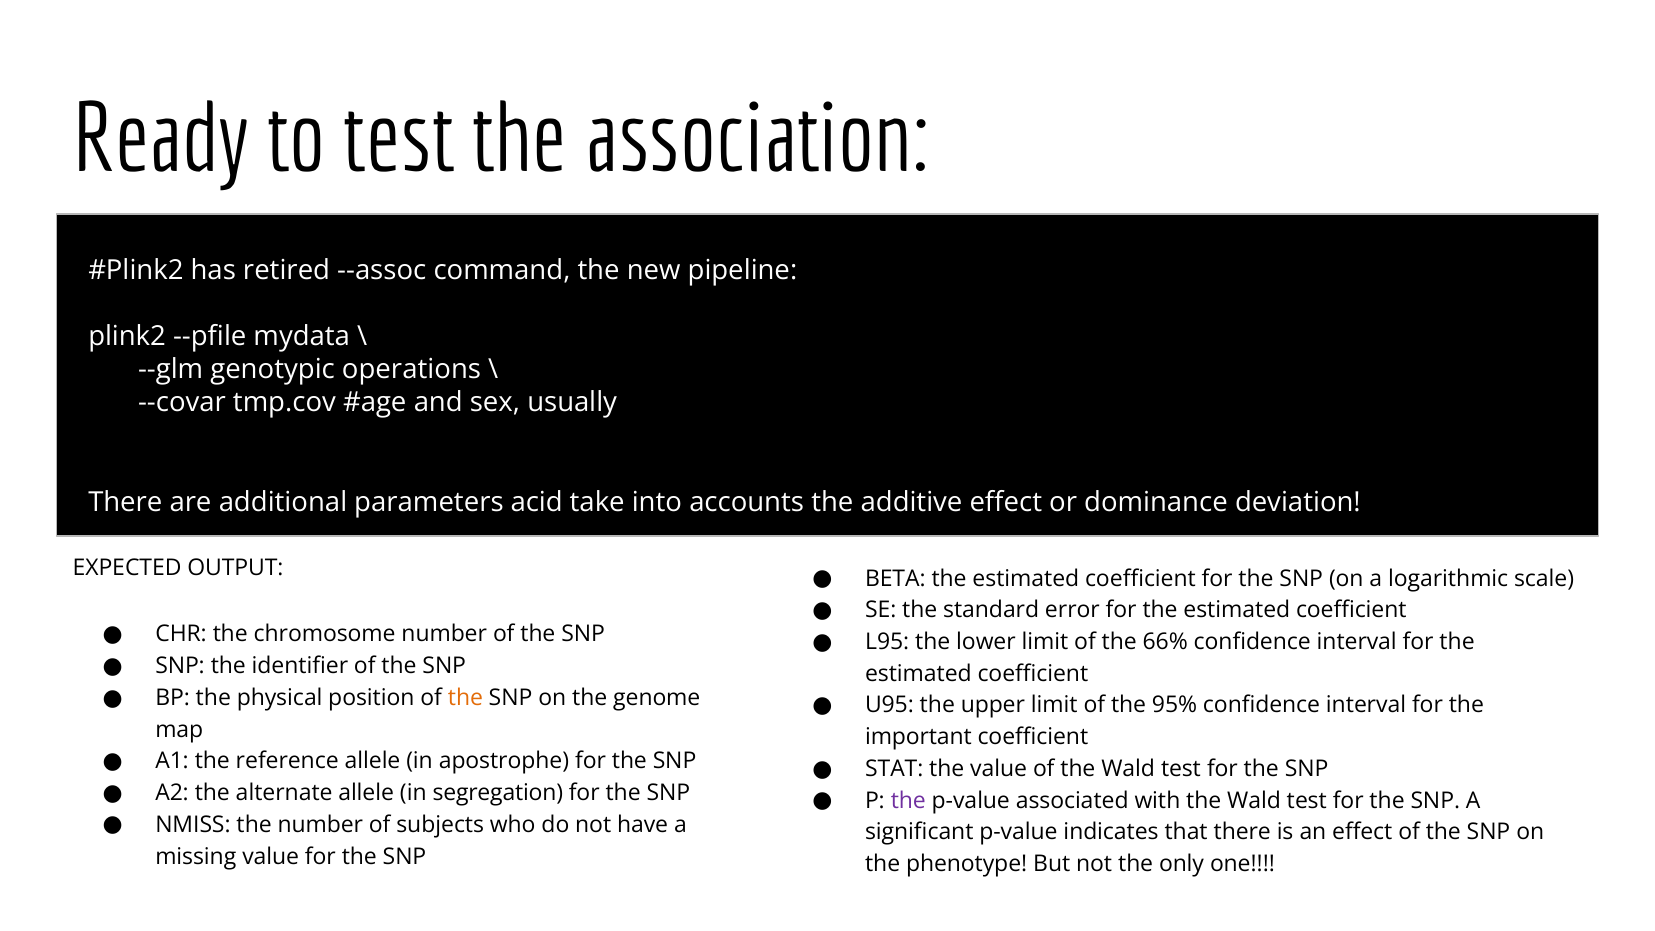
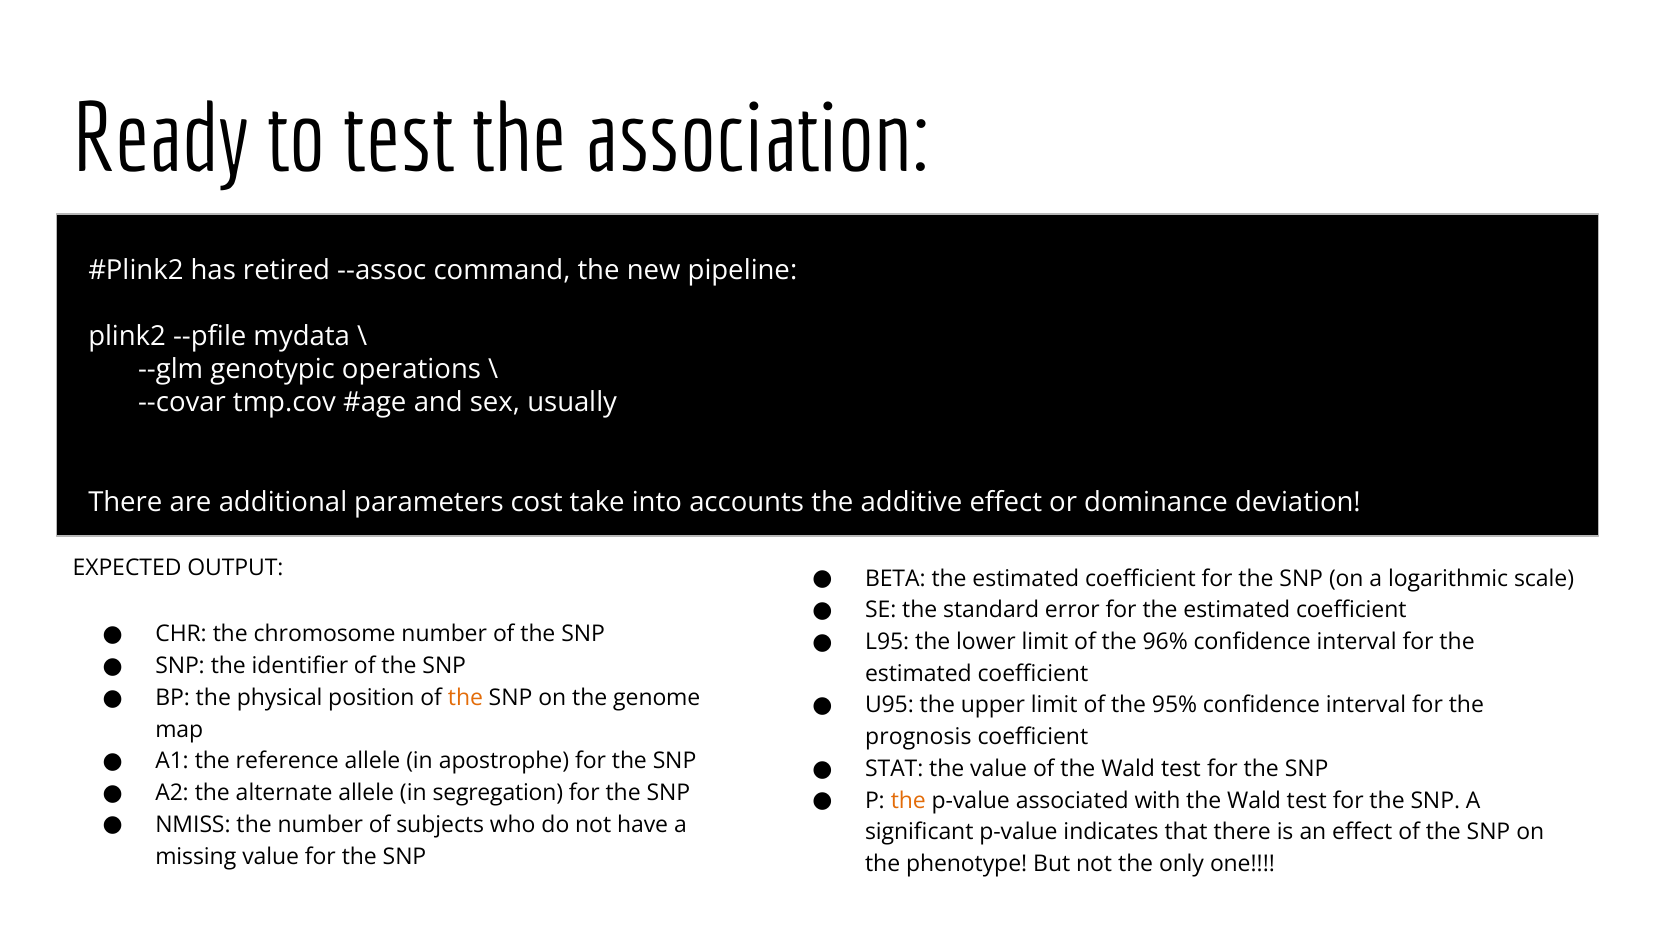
acid: acid -> cost (537, 502)
66%: 66% -> 96% (1165, 642)
important: important -> prognosis (918, 737)
the colour: purple -> orange (908, 801)
